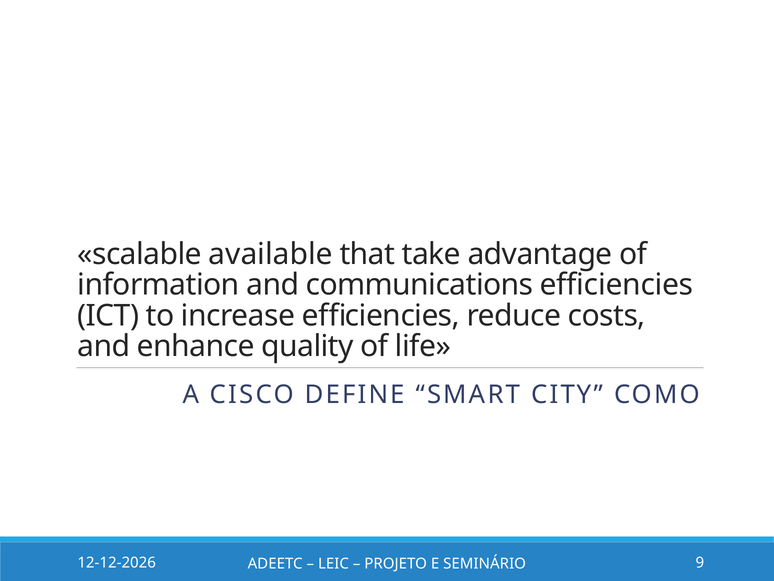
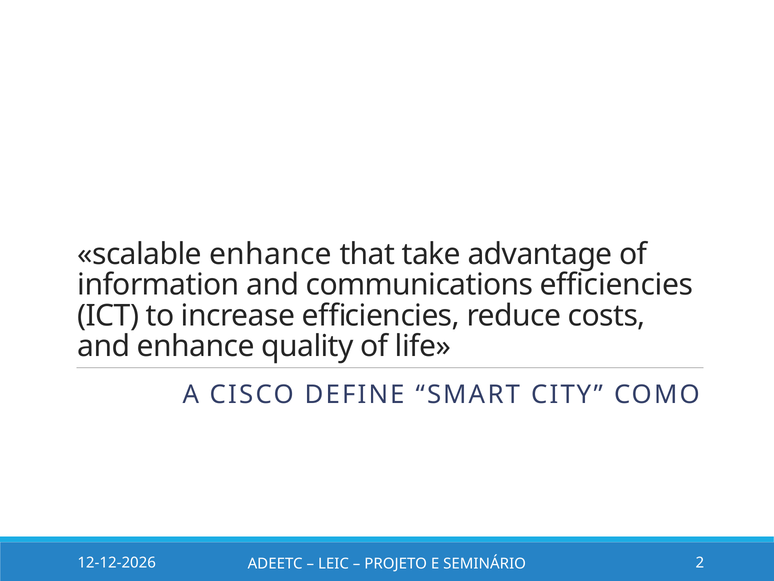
scalable available: available -> enhance (271, 254)
9: 9 -> 2 (700, 562)
